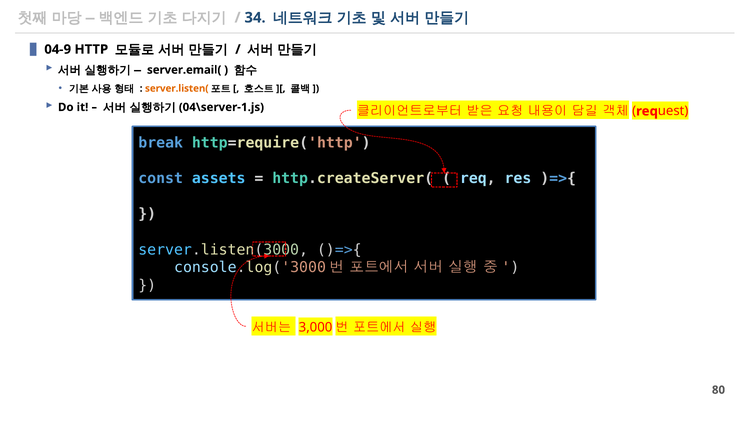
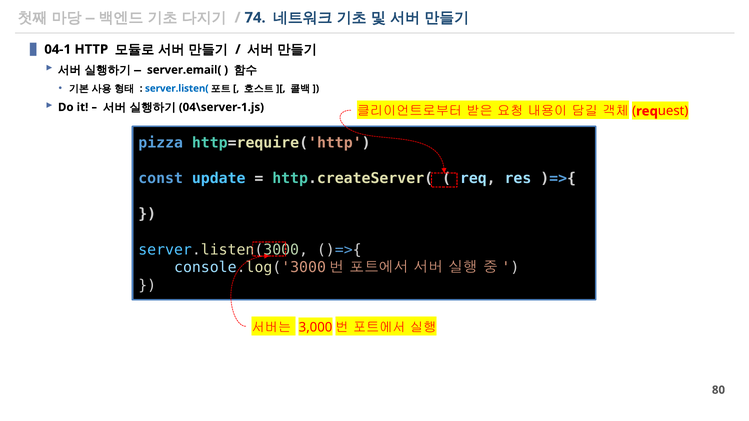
34: 34 -> 74 (255, 18)
04-9: 04-9 -> 04-1 (58, 49)
server.listen( colour: orange -> blue (177, 88)
break: break -> pizza (161, 143)
assets: assets -> update (219, 178)
